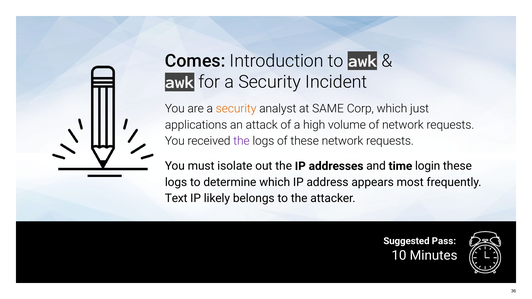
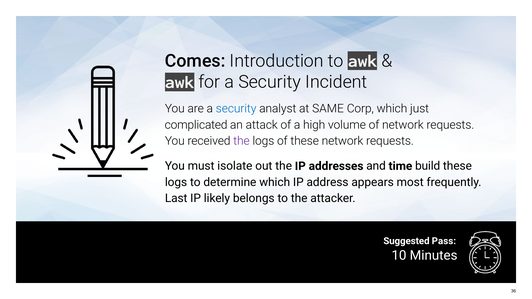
security colour: orange -> blue (236, 109)
applications: applications -> complicated (196, 125)
login: login -> build (428, 166)
Text: Text -> Last (176, 198)
